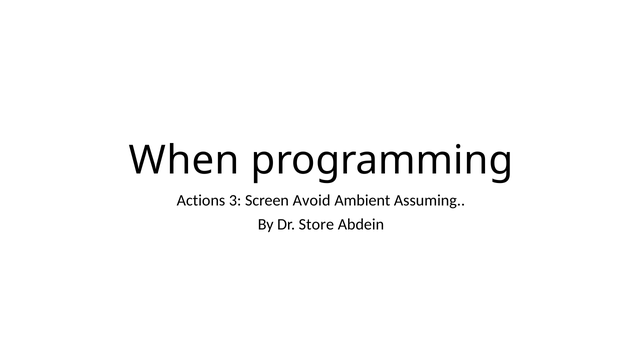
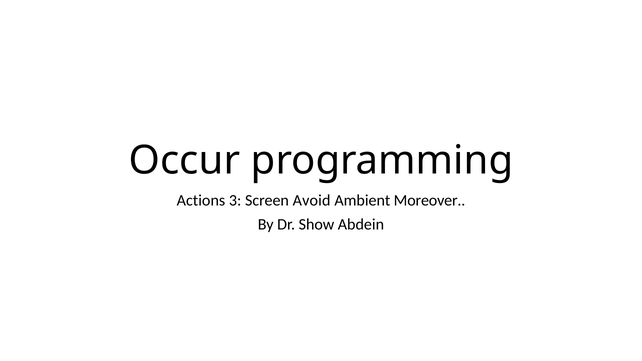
When: When -> Occur (184, 160)
Assuming: Assuming -> Moreover (430, 201)
Store: Store -> Show (316, 225)
